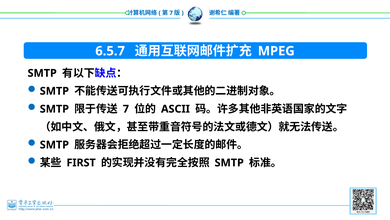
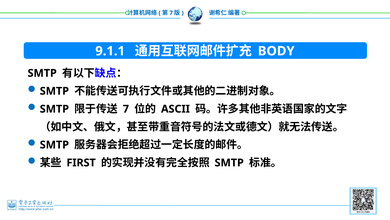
6.5.7: 6.5.7 -> 9.1.1 (110, 51)
MPEG: MPEG -> BODY (276, 51)
